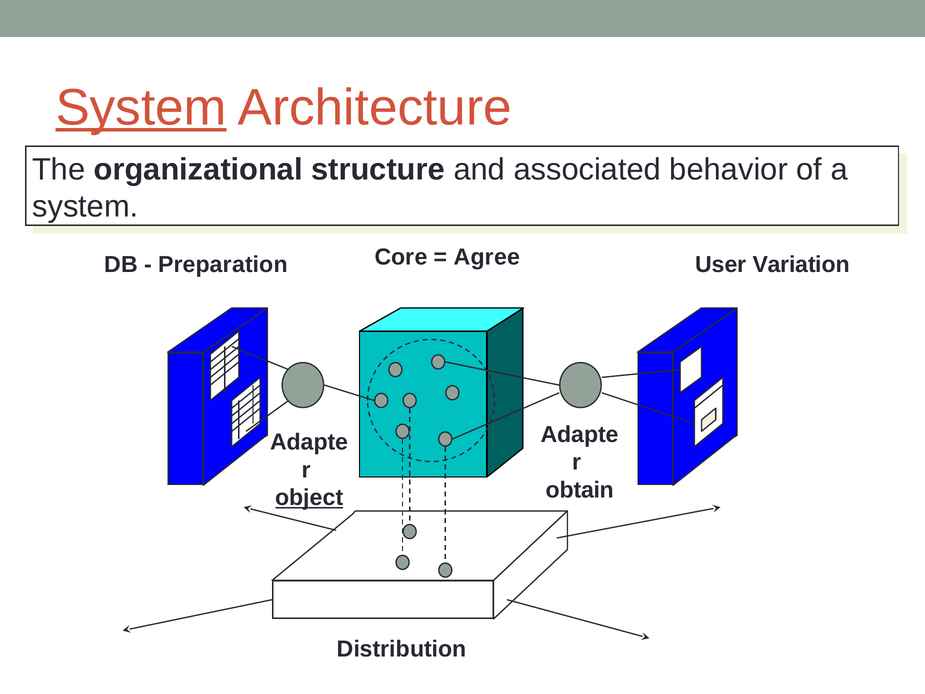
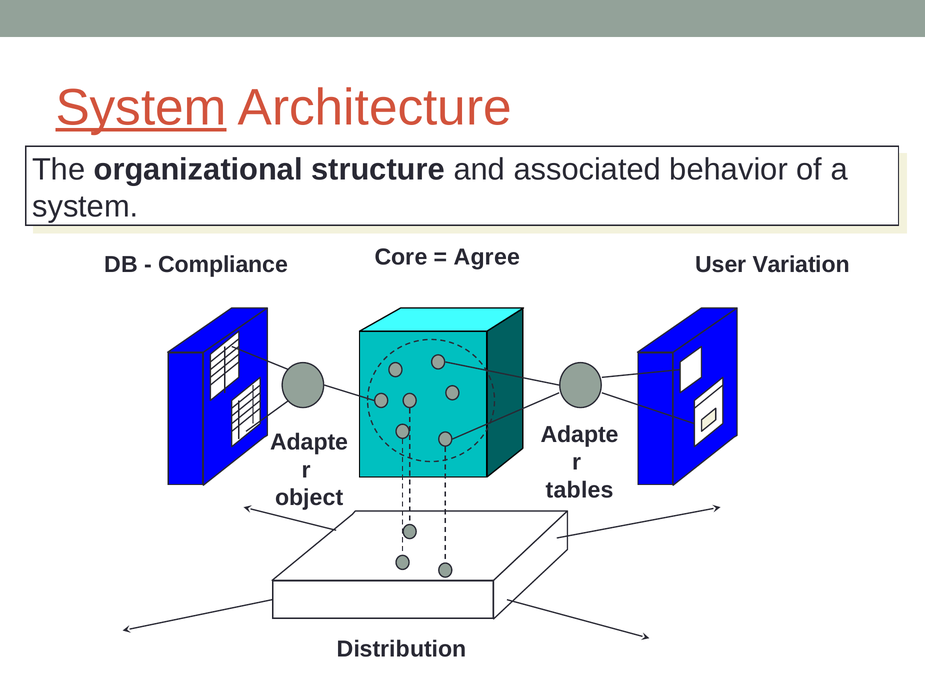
Preparation: Preparation -> Compliance (223, 265)
obtain: obtain -> tables (580, 490)
object underline: present -> none (309, 497)
